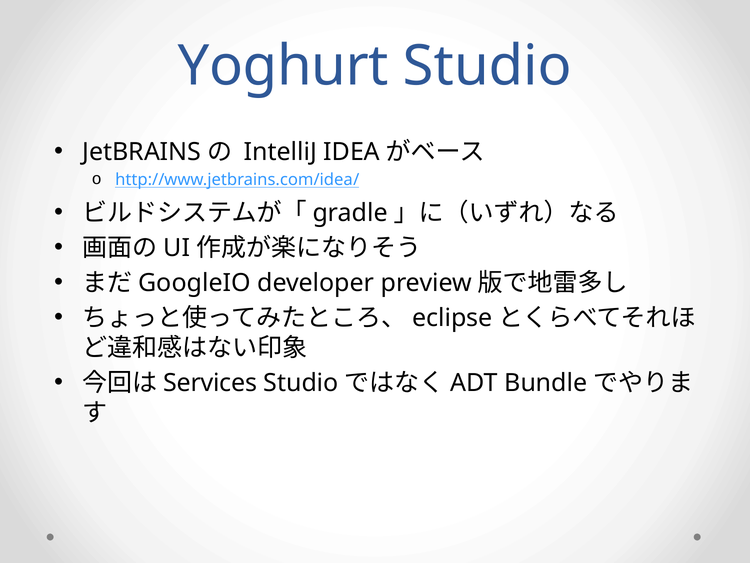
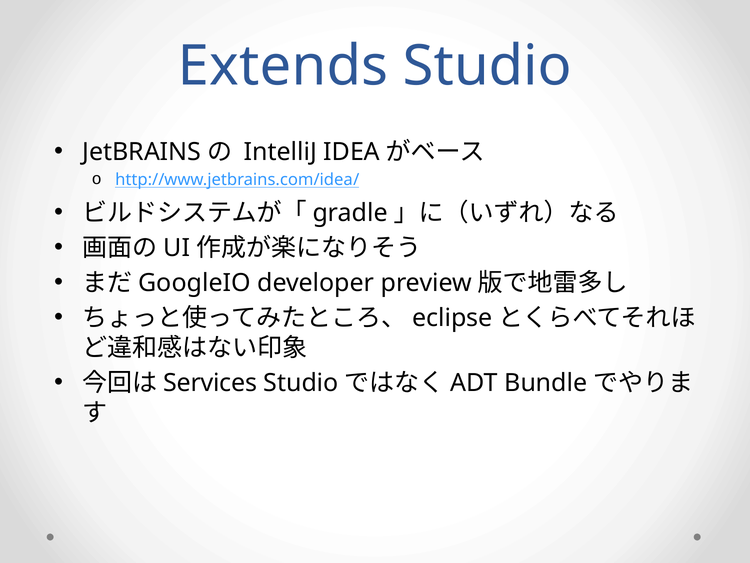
Yoghurt: Yoghurt -> Extends (283, 66)
